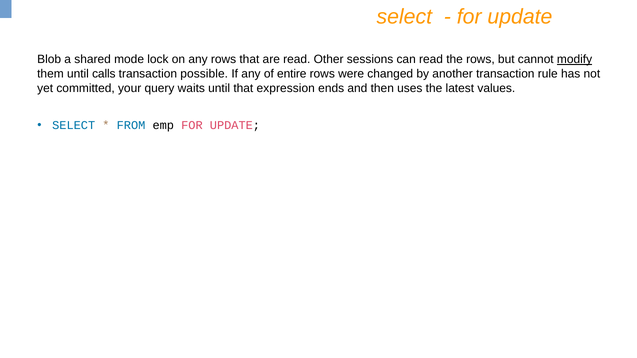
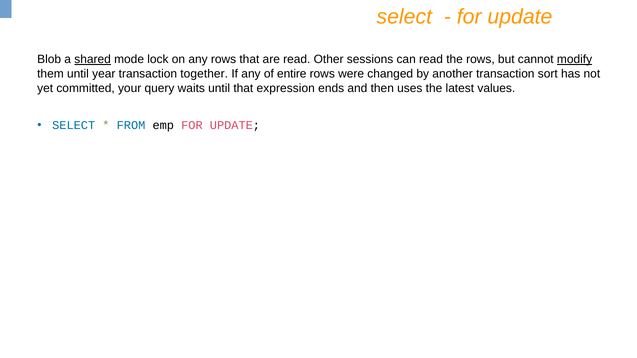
shared underline: none -> present (93, 60)
calls: calls -> year (104, 74)
possible: possible -> together (204, 74)
rule: rule -> sort (548, 74)
